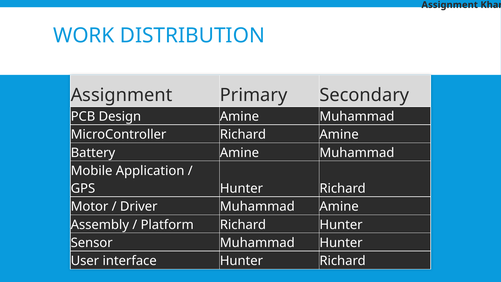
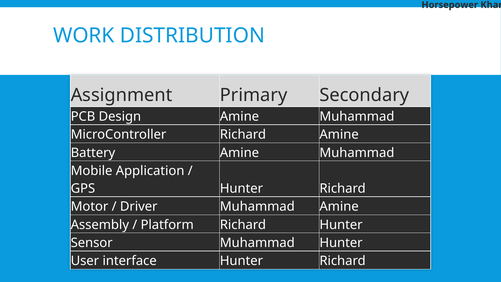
Assignment: Assignment -> Horsepower (450, 5)
